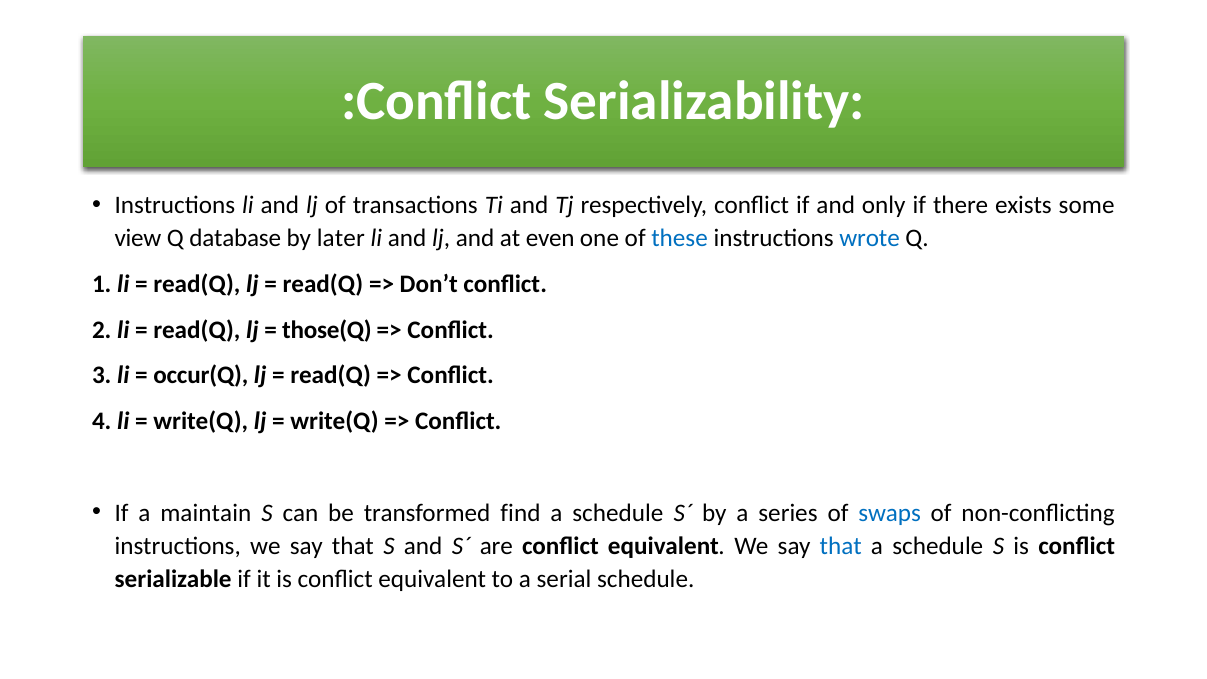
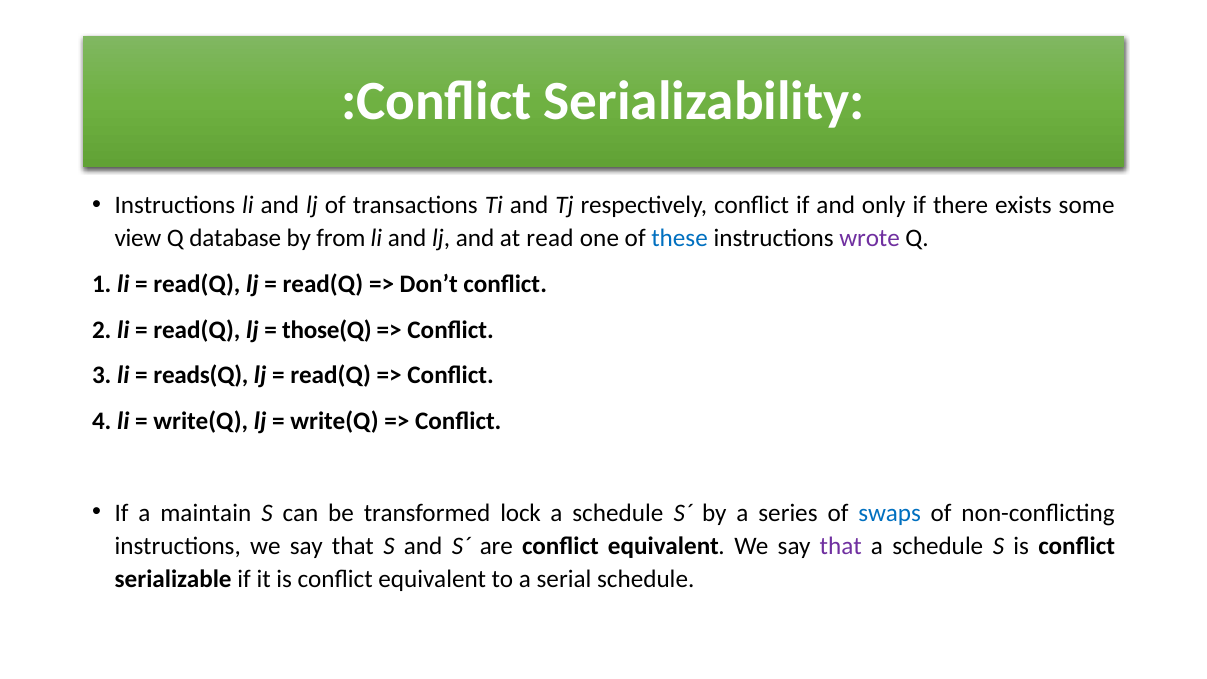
later: later -> from (341, 238)
even: even -> read (550, 238)
wrote colour: blue -> purple (870, 238)
occur(Q: occur(Q -> reads(Q (201, 376)
find: find -> lock (521, 513)
that colour: blue -> purple (841, 546)
